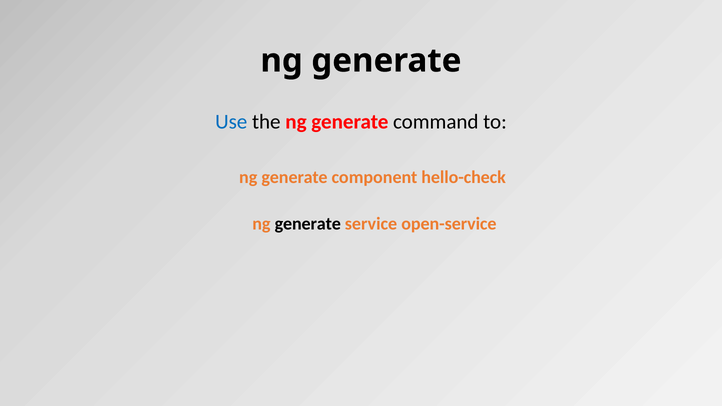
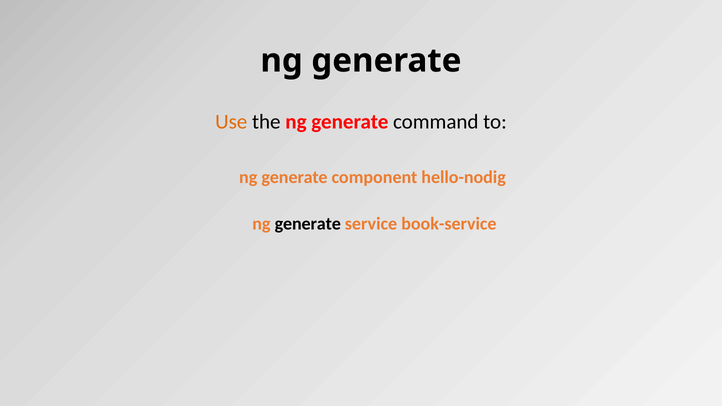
Use colour: blue -> orange (231, 122)
hello-check: hello-check -> hello-nodig (464, 177)
open-service: open-service -> book-service (449, 224)
